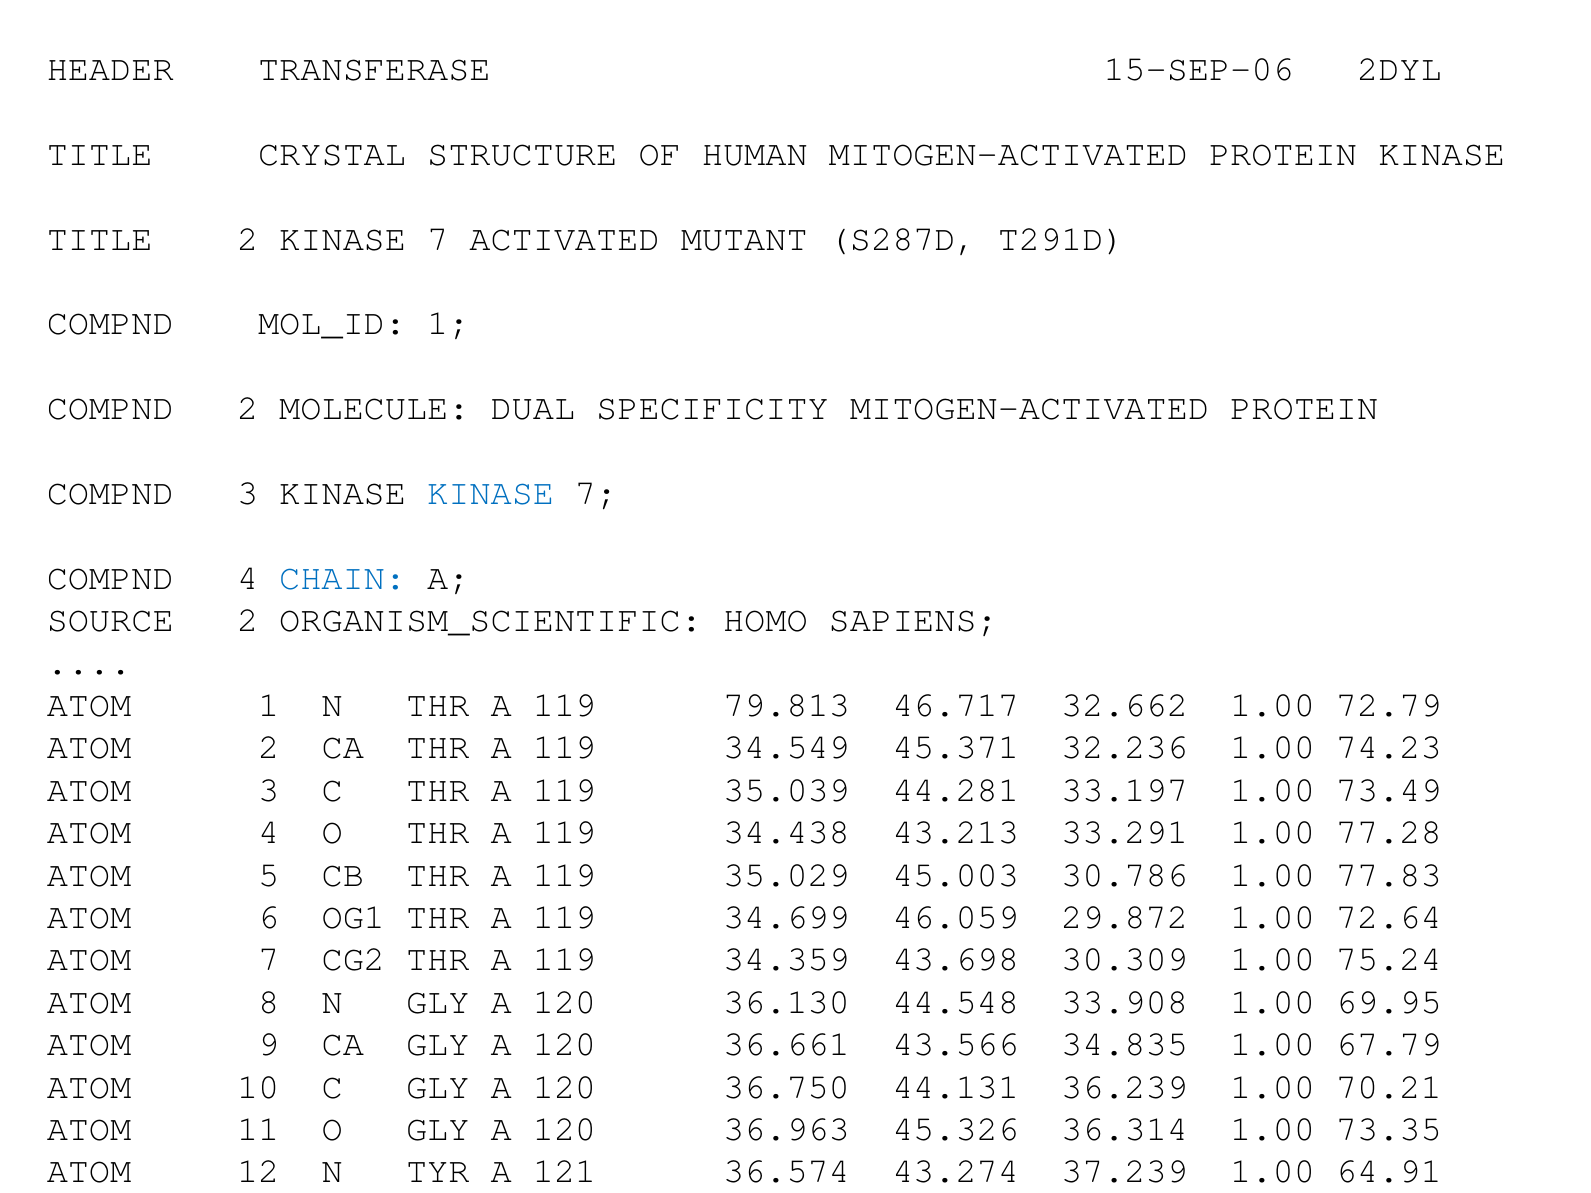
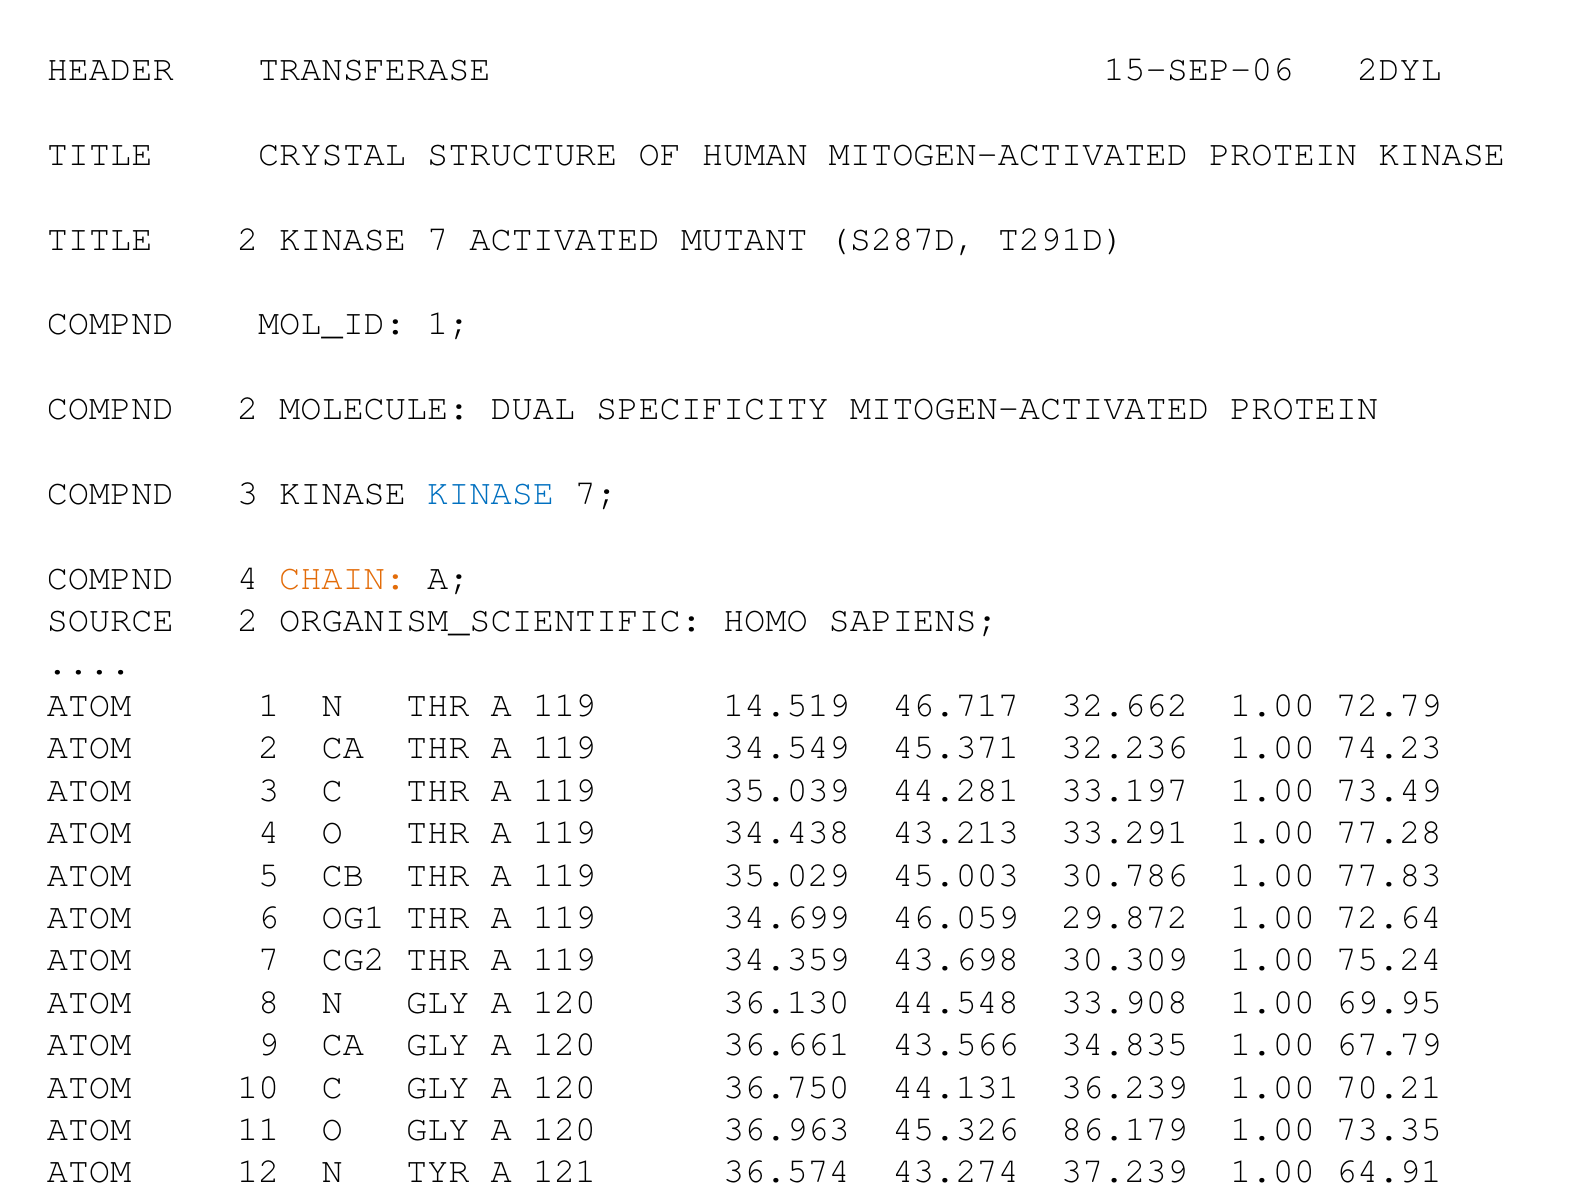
CHAIN colour: blue -> orange (343, 578)
79.813: 79.813 -> 14.519 (786, 705)
36.314: 36.314 -> 86.179 (1125, 1129)
